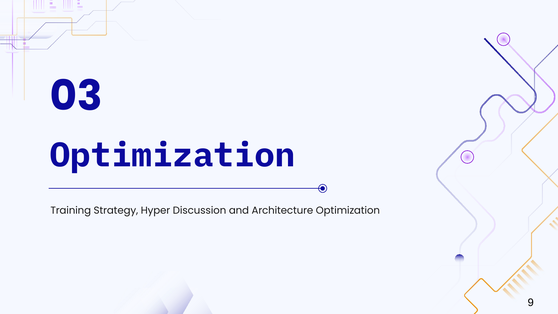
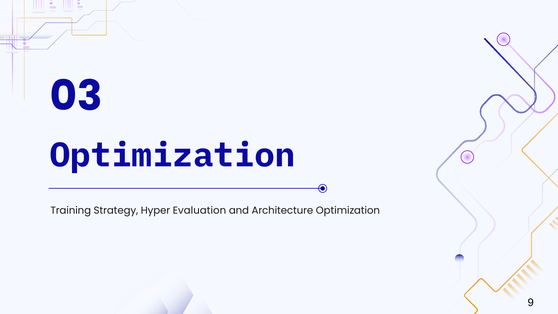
Discussion: Discussion -> Evaluation (199, 211)
